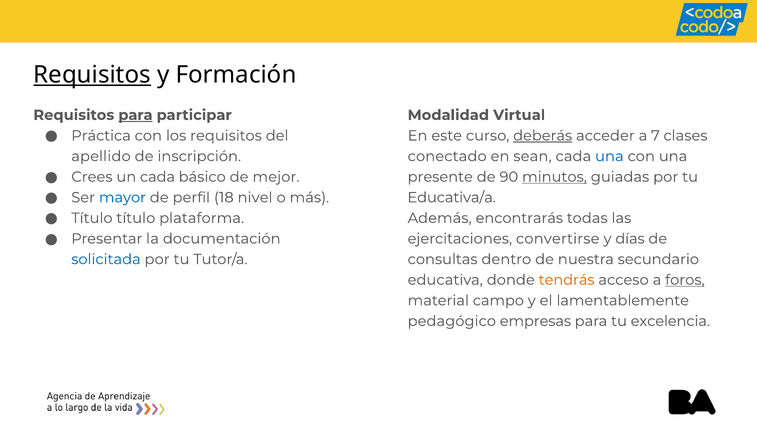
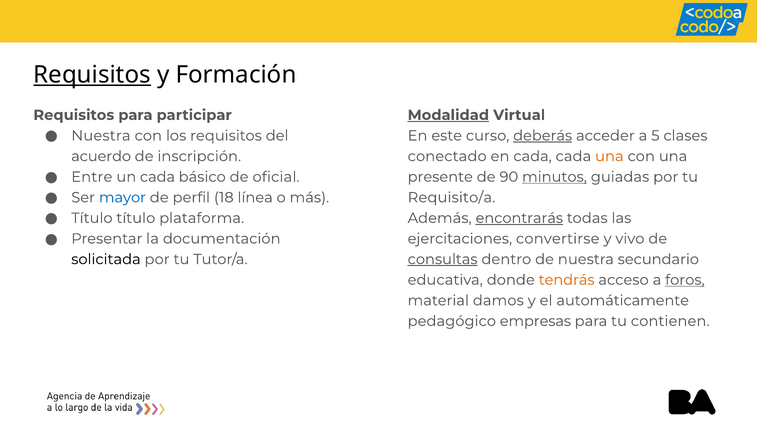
para underline: present -> none (135, 115)
Modalidad underline: none -> present (448, 115)
Práctica: Práctica -> Nuestra (101, 136)
7: 7 -> 5 (655, 136)
apellido: apellido -> acuerdo (101, 156)
en sean: sean -> cada (533, 156)
una colour: blue -> orange (609, 156)
Crees: Crees -> Entre (92, 177)
mejor: mejor -> oficial (276, 177)
nivel: nivel -> línea (255, 197)
Educativa/a: Educativa/a -> Requisito/a (451, 197)
encontrarás underline: none -> present (519, 218)
días: días -> vivo (630, 239)
solicitada colour: blue -> black (106, 259)
consultas underline: none -> present (443, 259)
campo: campo -> damos (498, 300)
lamentablemente: lamentablemente -> automáticamente (623, 300)
excelencia: excelencia -> contienen (670, 321)
